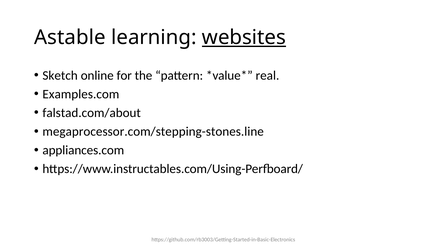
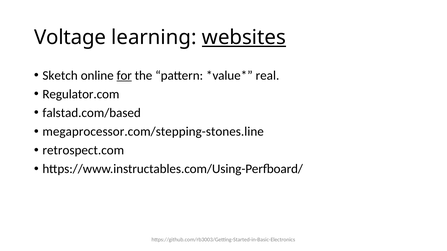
Astable: Astable -> Voltage (70, 38)
for underline: none -> present (124, 76)
Examples.com: Examples.com -> Regulator.com (81, 94)
falstad.com/about: falstad.com/about -> falstad.com/based (92, 113)
appliances.com: appliances.com -> retrospect.com (83, 151)
